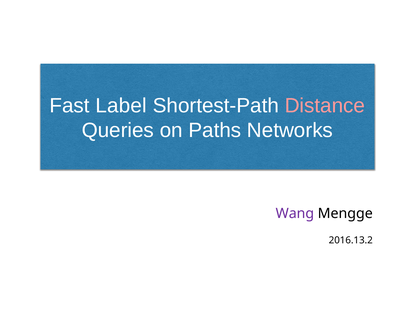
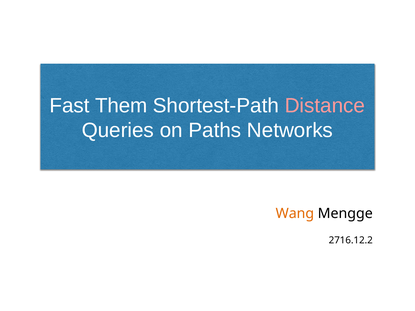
Label: Label -> Them (121, 106)
Wang colour: purple -> orange (295, 214)
2016.13.2: 2016.13.2 -> 2716.12.2 (351, 240)
